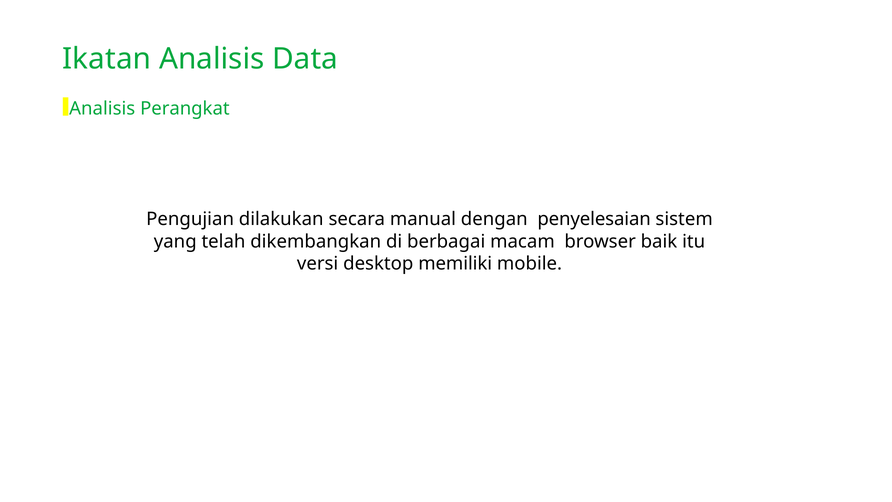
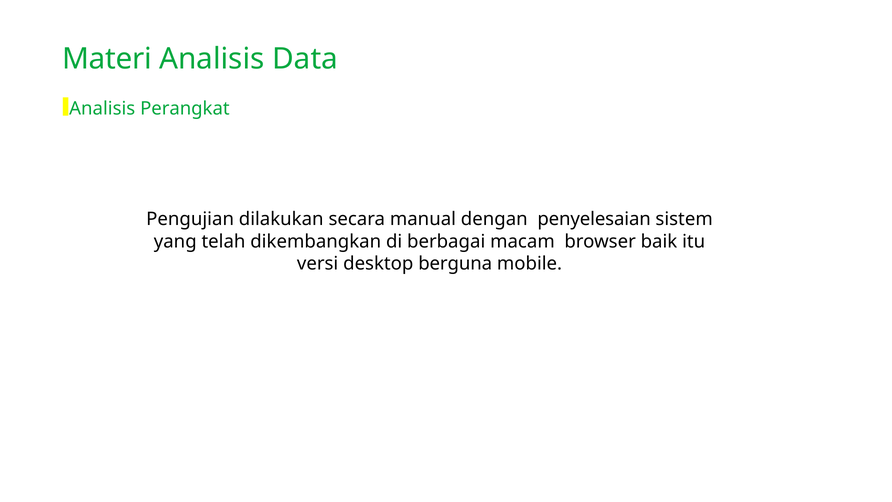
Ikatan: Ikatan -> Materi (107, 59)
memiliki: memiliki -> berguna (455, 264)
